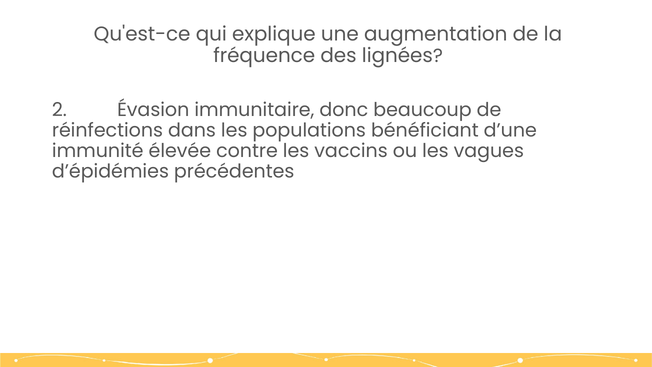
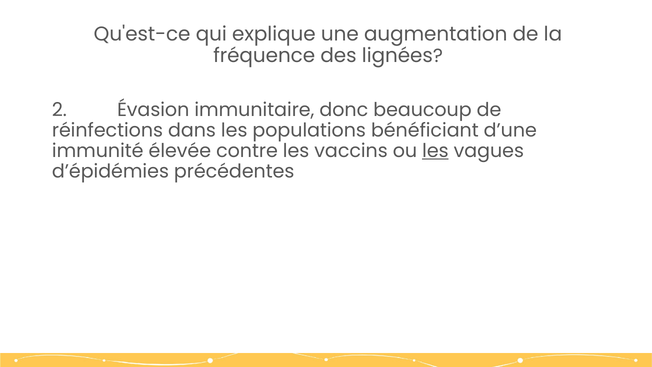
les underline: none -> present (435, 151)
